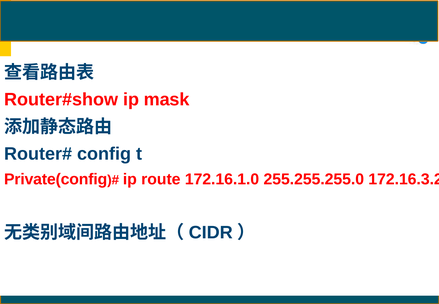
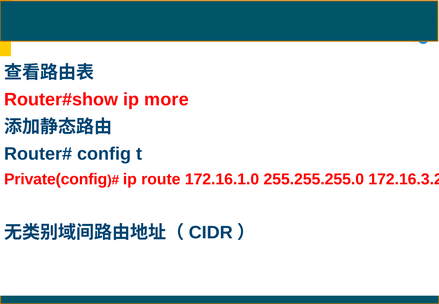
mask: mask -> more (166, 100)
